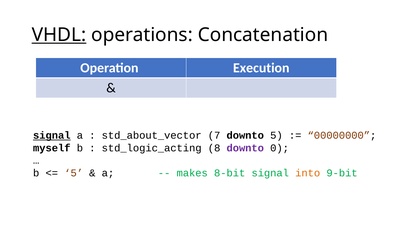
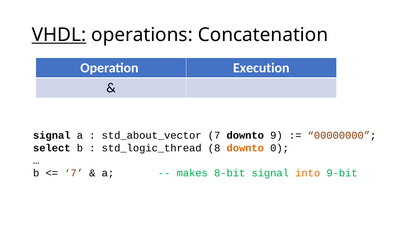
signal underline: present -> none (52, 136)
downto 5: 5 -> 9 (276, 136)
myself: myself -> select (52, 148)
std_logic_acting: std_logic_acting -> std_logic_thread (152, 148)
downto colour: purple -> orange (245, 148)
5: 5 -> 7 (74, 173)
